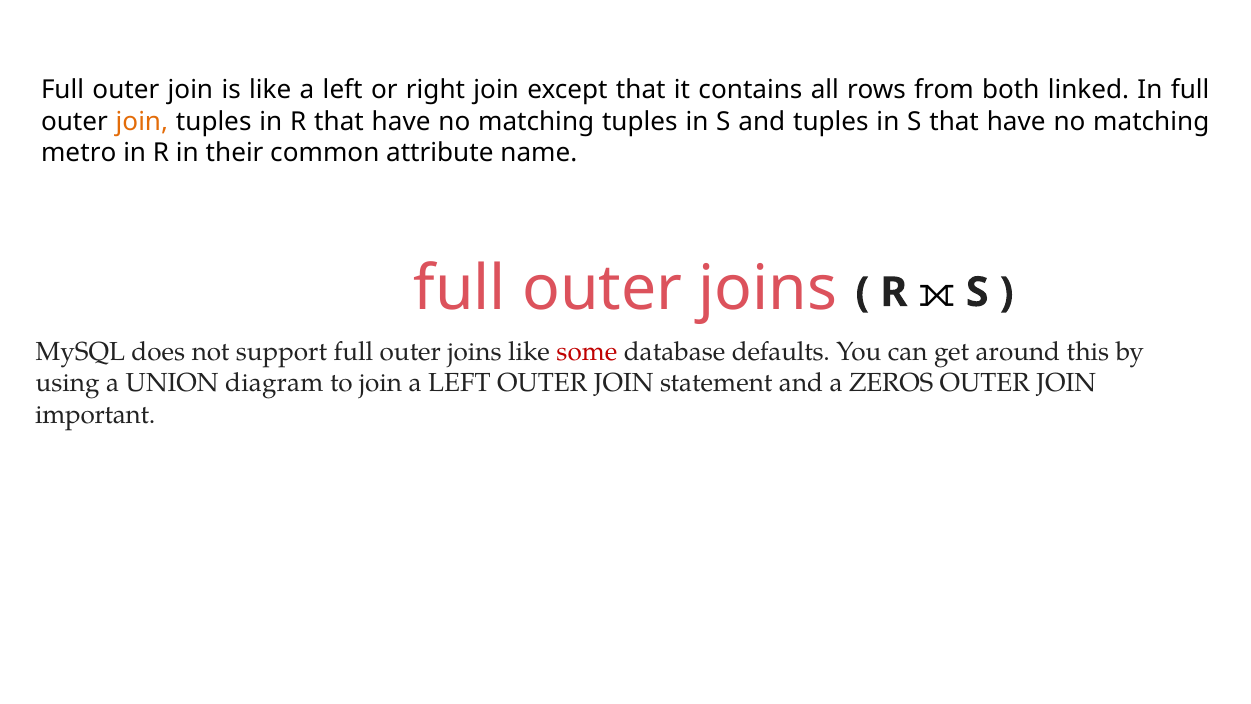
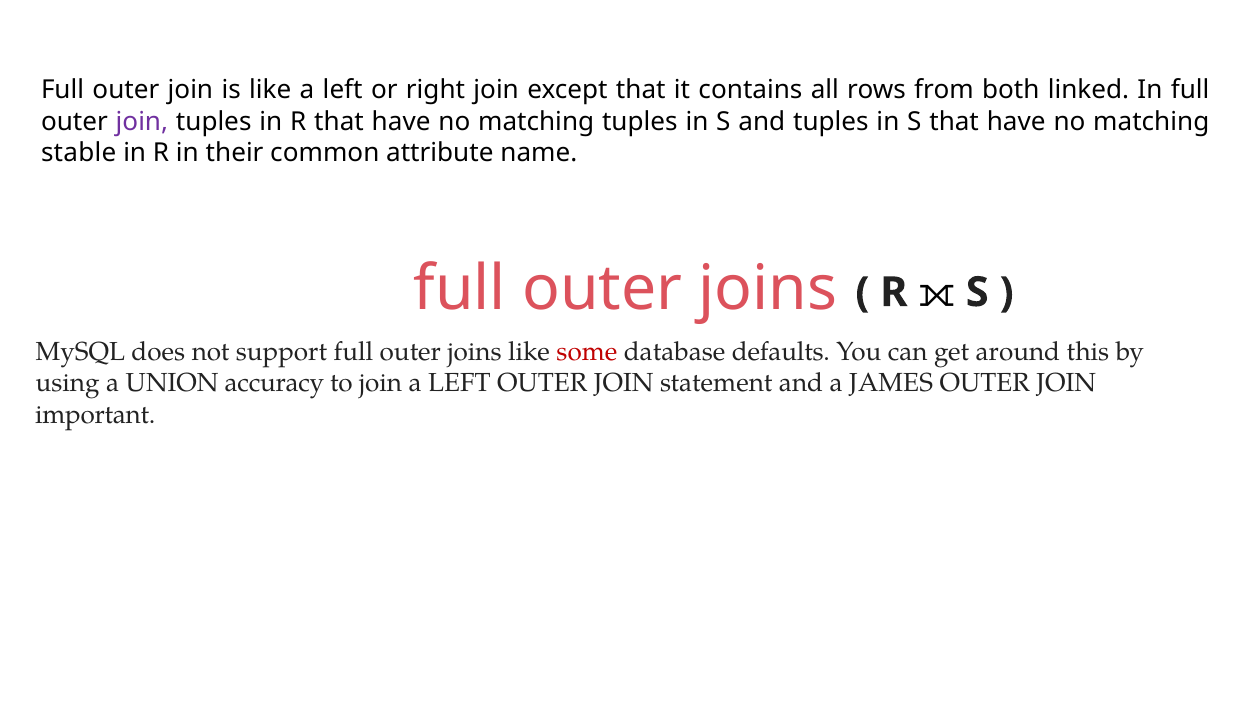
join colour: orange -> purple (142, 122)
metro: metro -> stable (79, 153)
diagram: diagram -> accuracy (274, 383)
ZEROS: ZEROS -> JAMES (891, 383)
